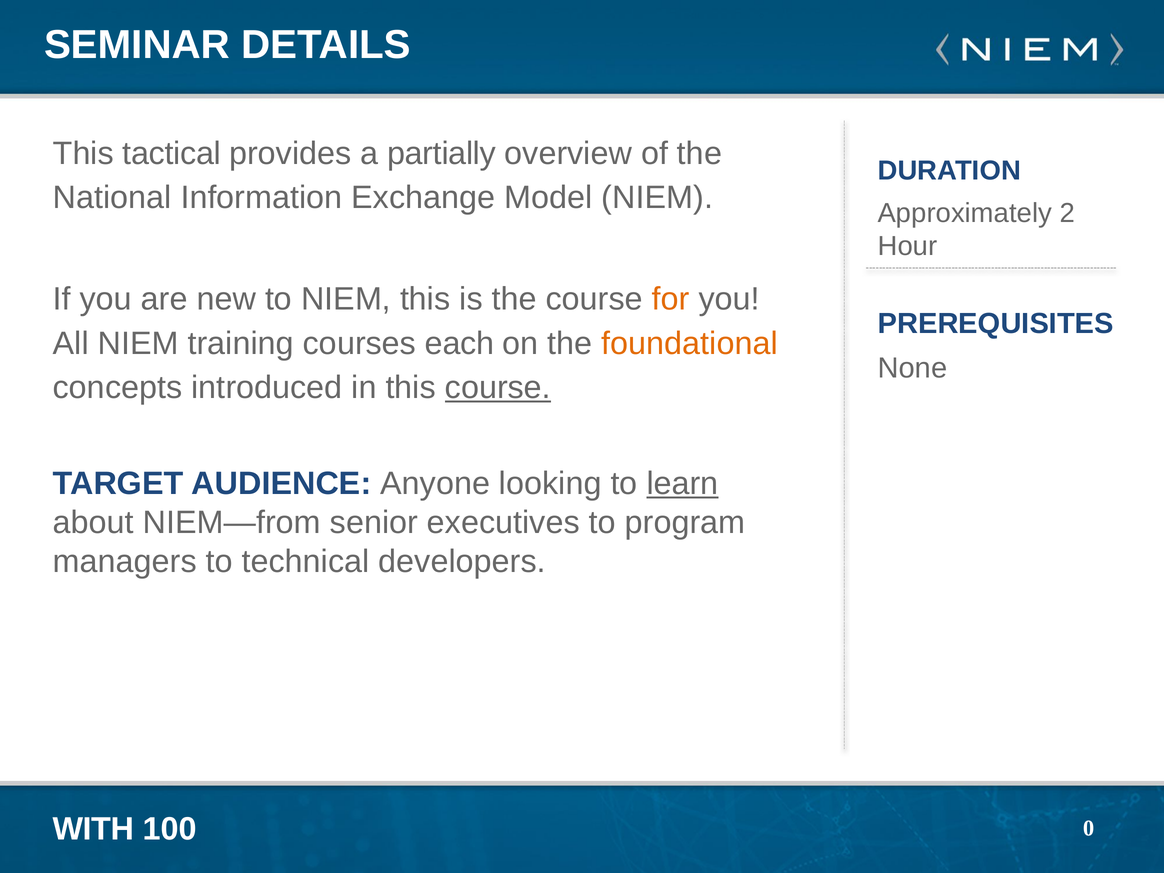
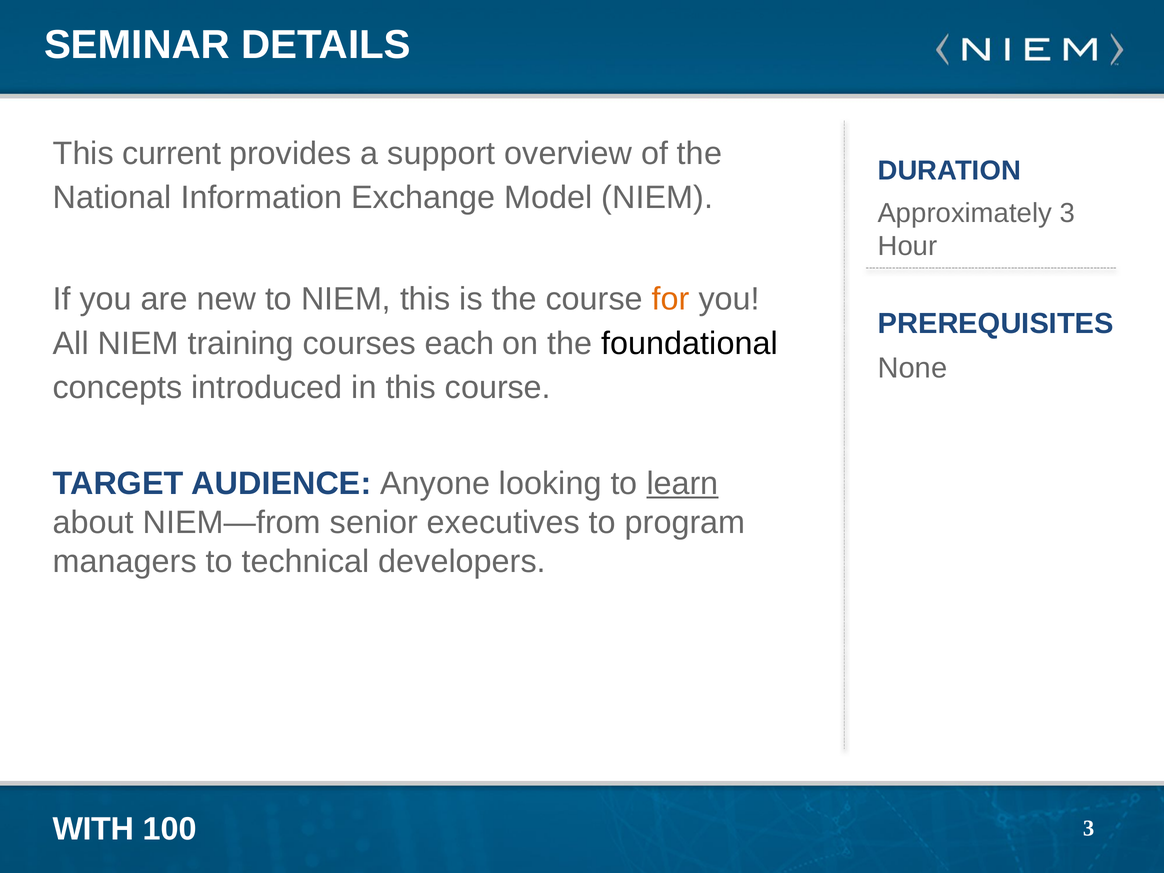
tactical: tactical -> current (172, 153)
partially: partially -> support (441, 153)
Approximately 2: 2 -> 3 (1067, 213)
foundational colour: orange -> black (690, 343)
course underline: present -> none (498, 388)
0: 0 -> 3 (1089, 828)
